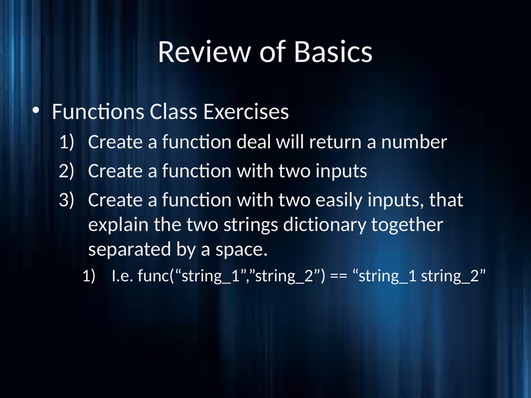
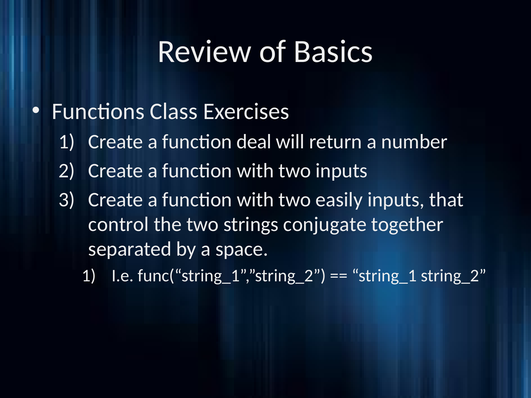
explain: explain -> control (119, 225)
dictionary: dictionary -> conjugate (325, 225)
